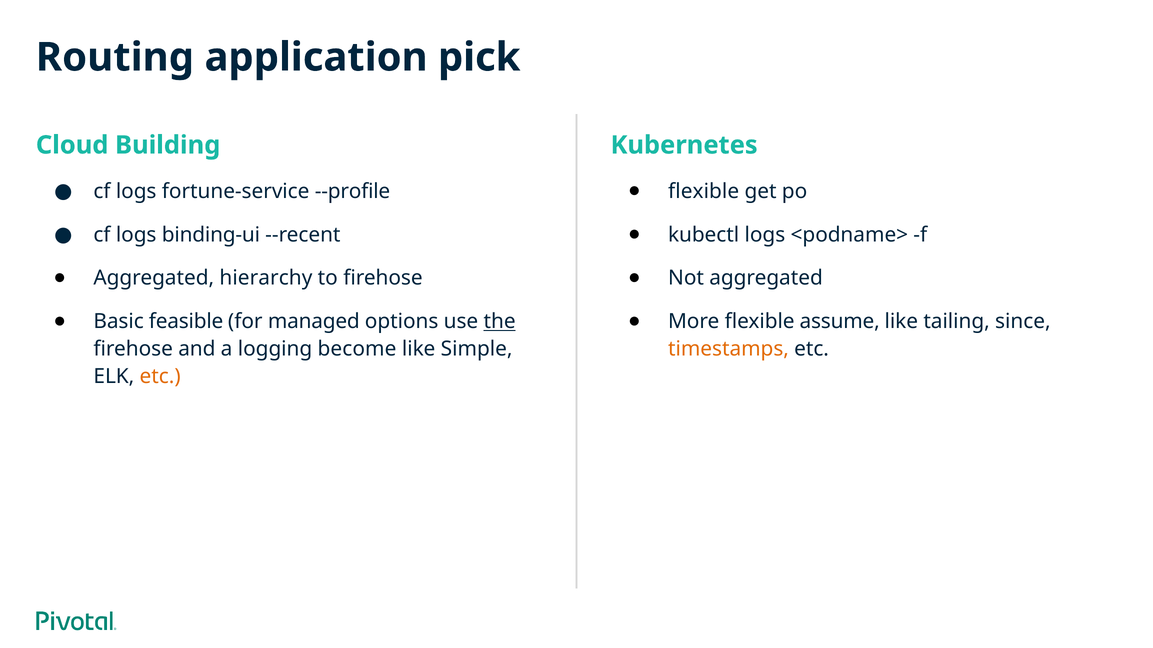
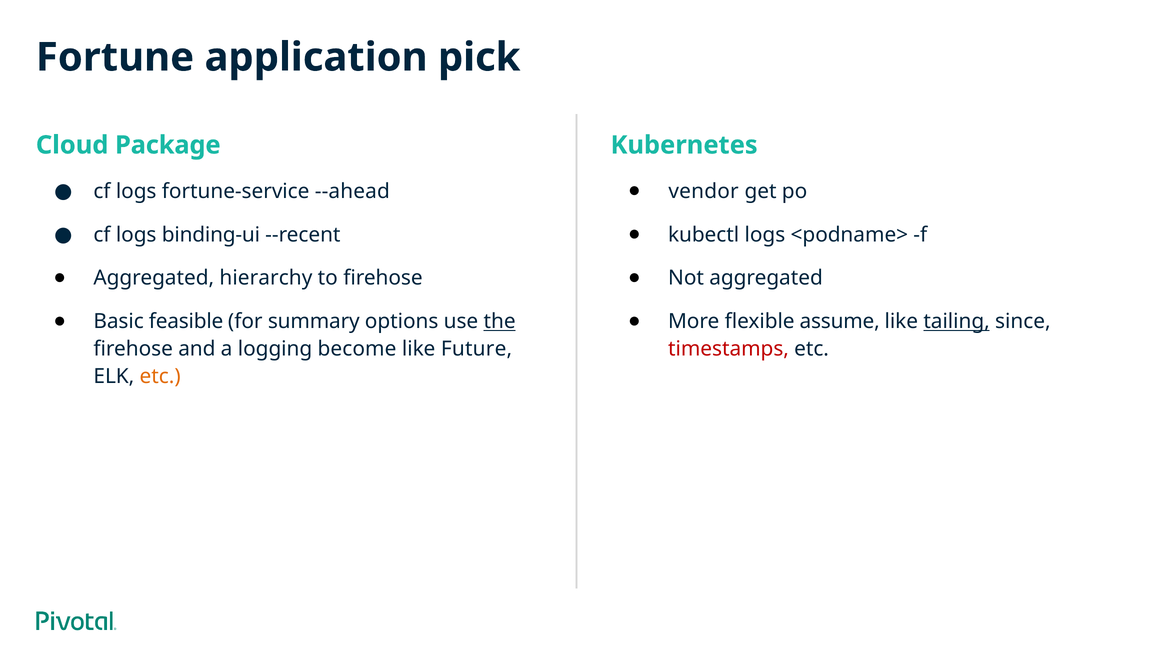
Routing: Routing -> Fortune (115, 57)
Building: Building -> Package (168, 145)
flexible: flexible -> vendor (704, 191)
--profile: --profile -> --ahead (352, 191)
managed: managed -> summary (314, 322)
tailing underline: none -> present (957, 322)
Simple: Simple -> Future (477, 349)
timestamps colour: orange -> red (729, 349)
